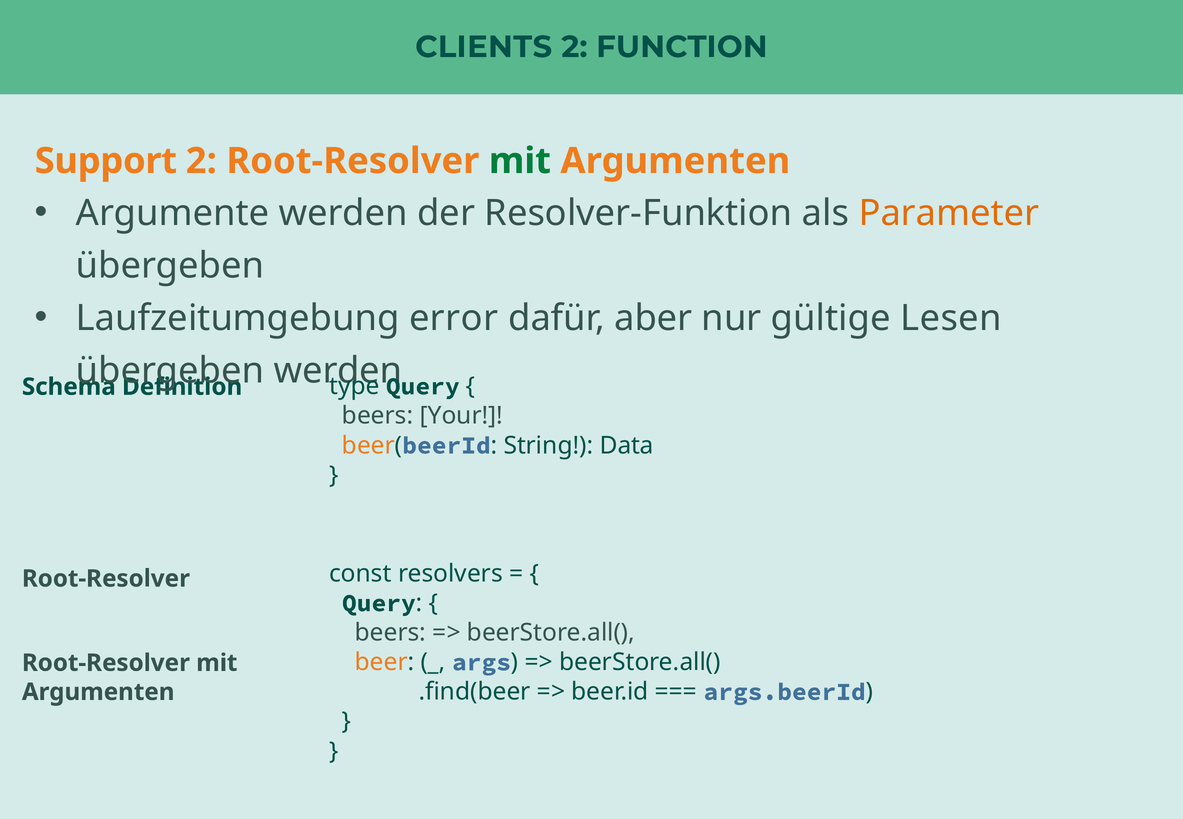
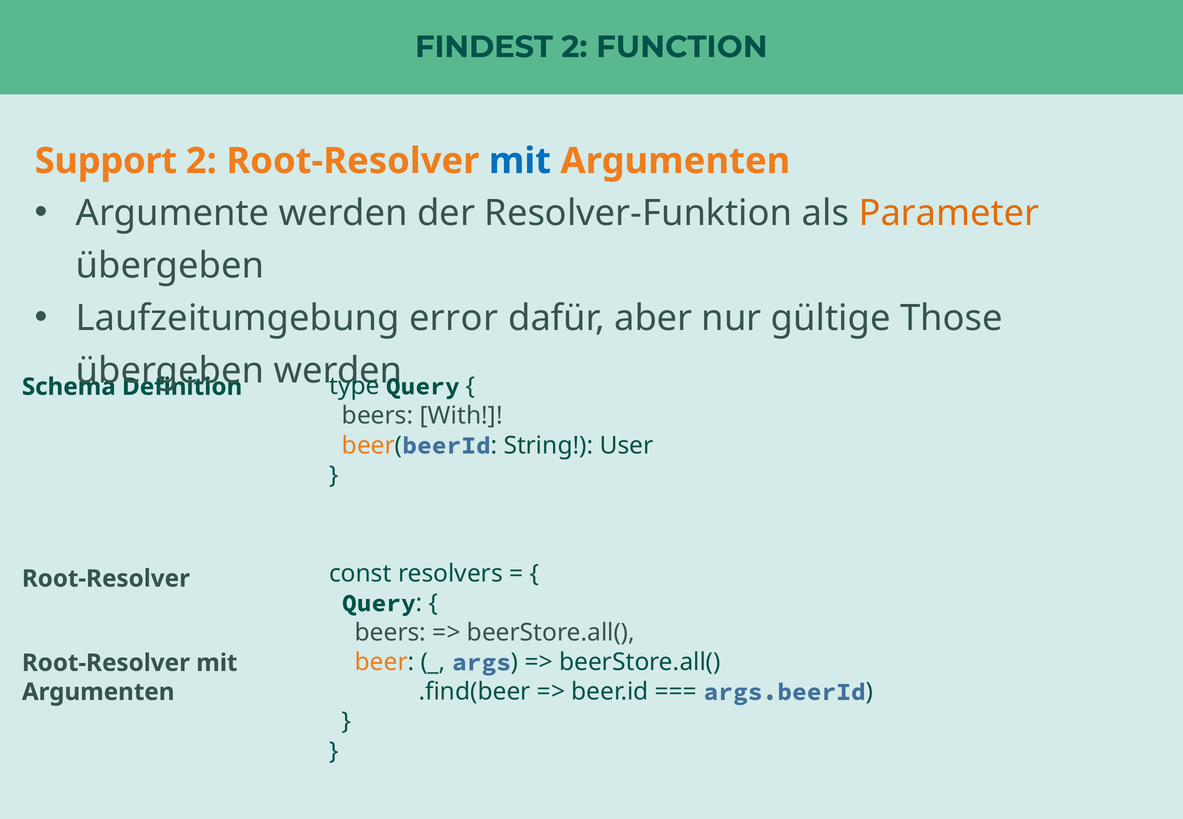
CLIENTS: CLIENTS -> FINDEST (484, 47)
mit colour: green -> blue (520, 161)
Lesen: Lesen -> Those (951, 318)
Your: Your -> With (461, 416)
Data: Data -> User (627, 445)
